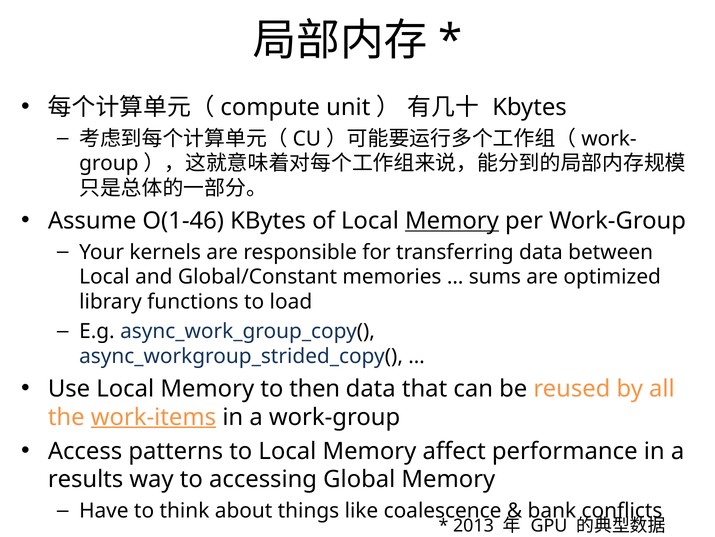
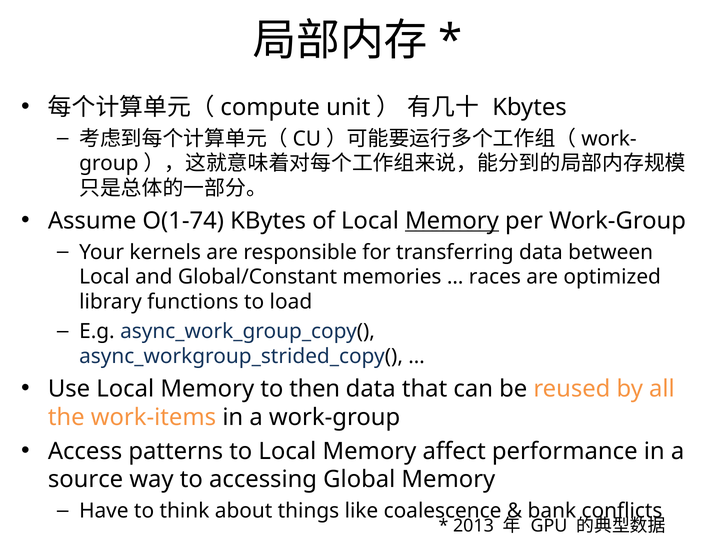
O(1-46: O(1-46 -> O(1-74 (183, 220)
sums: sums -> races (495, 277)
work-items underline: present -> none (153, 417)
results: results -> source (86, 479)
